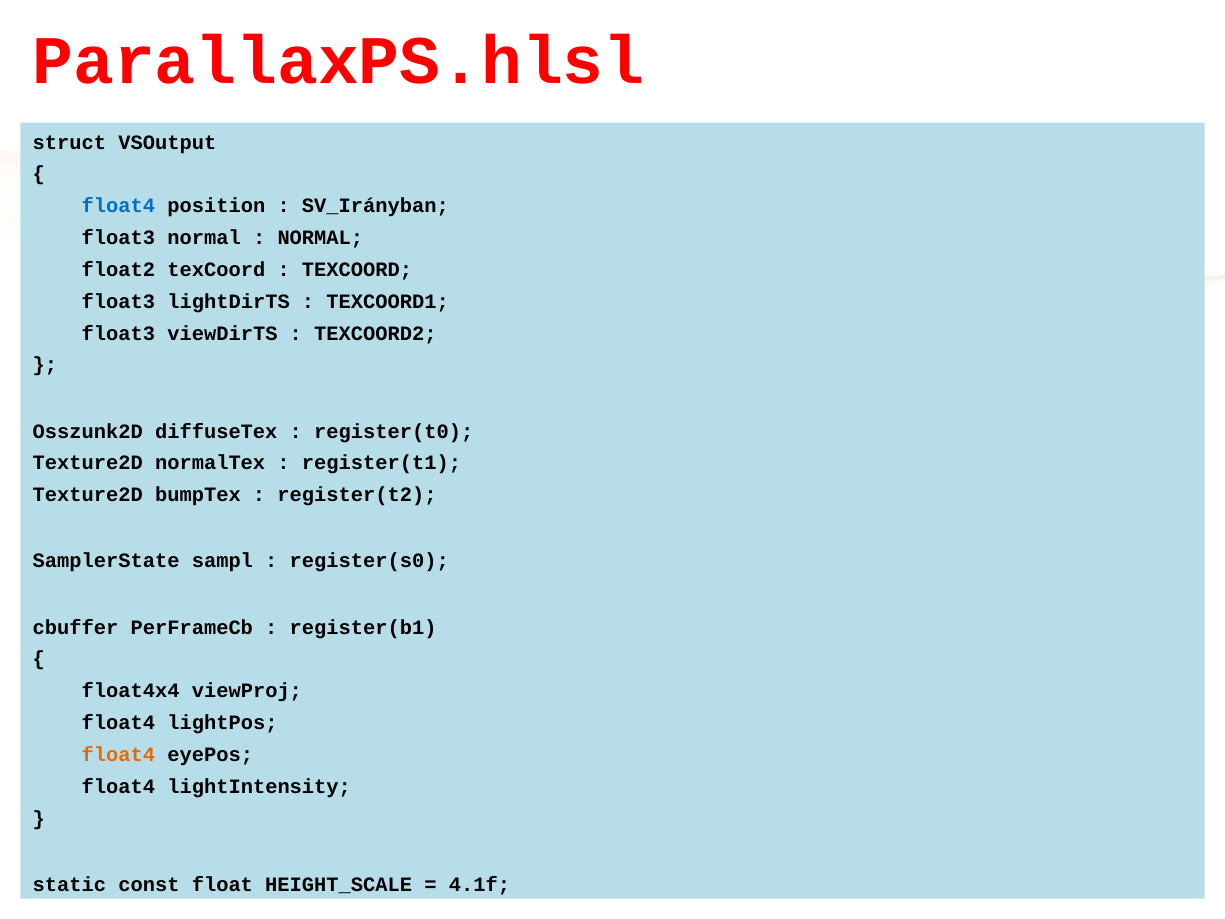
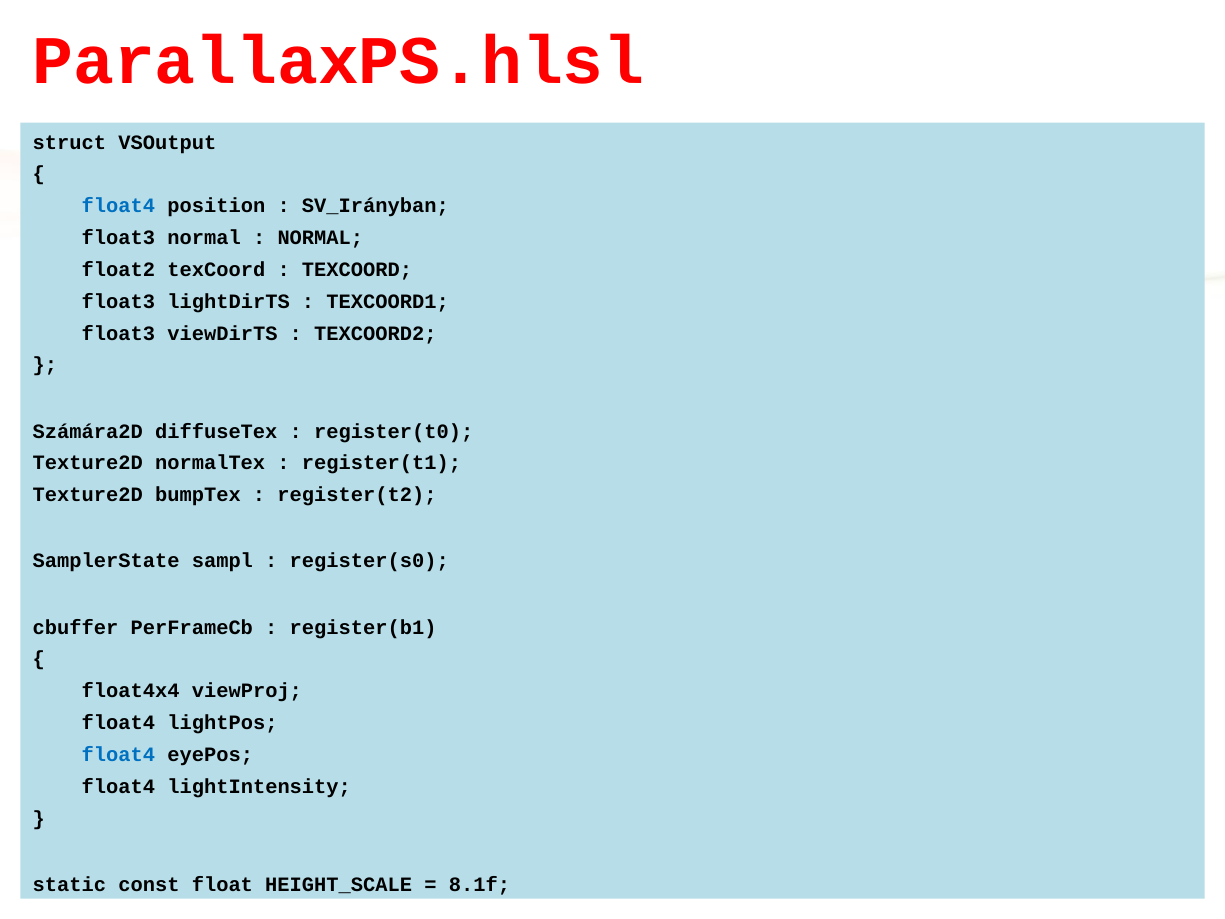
Osszunk2D: Osszunk2D -> Számára2D (88, 431)
float4 colour: orange -> blue (118, 754)
4.1f: 4.1f -> 8.1f (479, 884)
